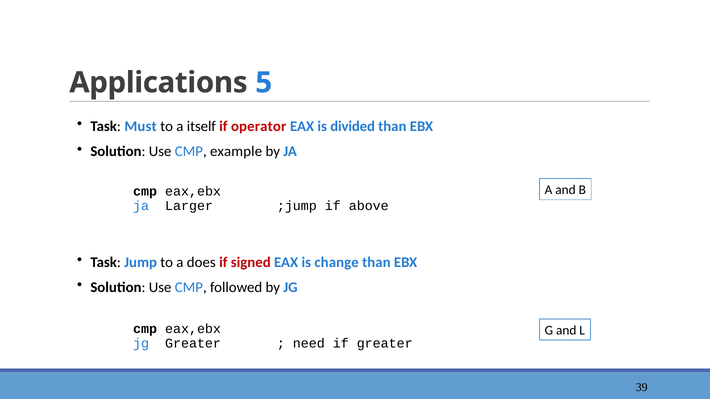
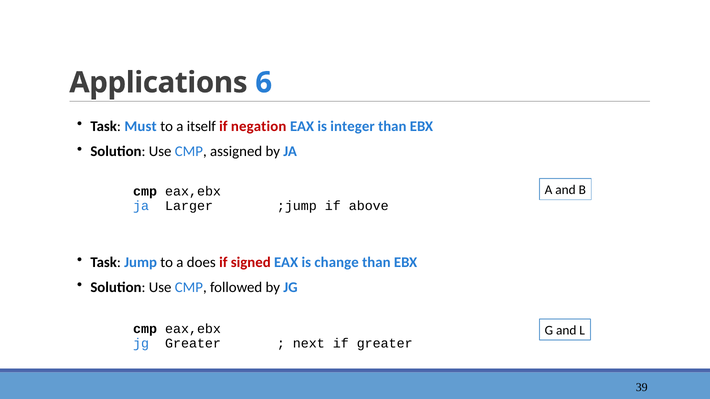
5: 5 -> 6 (264, 83)
operator: operator -> negation (259, 127)
divided: divided -> integer (353, 127)
example: example -> assigned (236, 152)
need: need -> next (309, 344)
